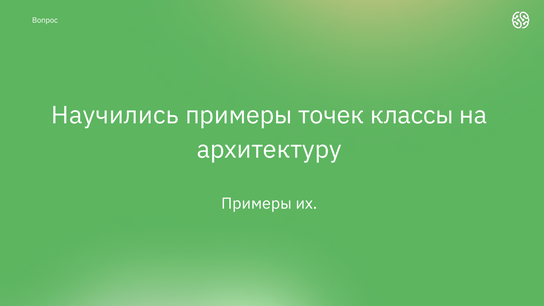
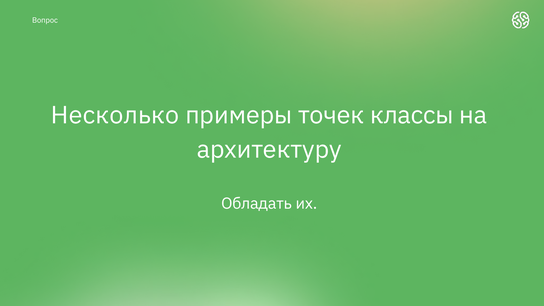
Научились: Научились -> Несколько (115, 115)
Примеры: Примеры -> Обладать (257, 203)
